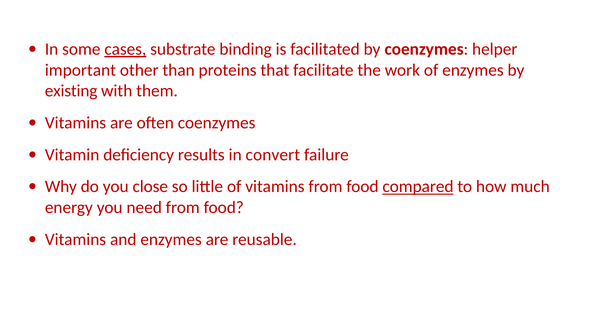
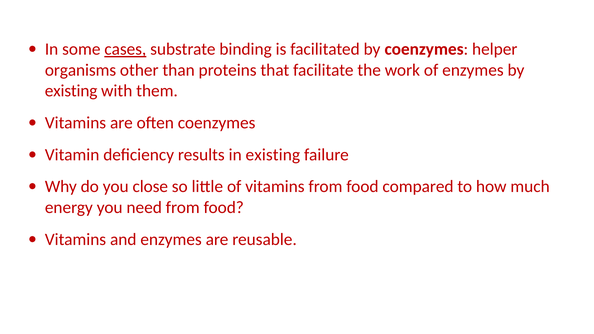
important: important -> organisms (80, 70)
in convert: convert -> existing (273, 155)
compared underline: present -> none (418, 187)
